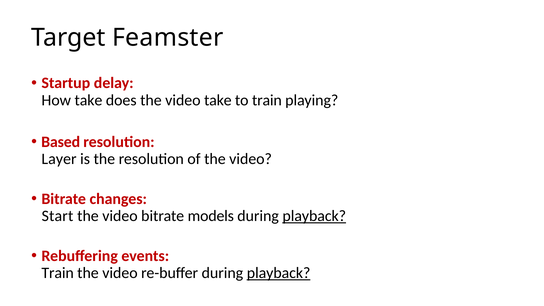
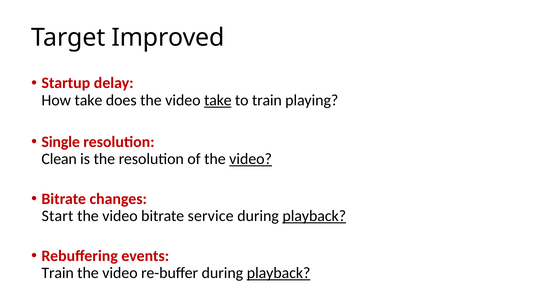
Feamster: Feamster -> Improved (168, 38)
take underline: none -> present (218, 100)
Based: Based -> Single (61, 142)
Layer: Layer -> Clean (59, 159)
video underline: none -> present (251, 159)
models: models -> service (211, 216)
